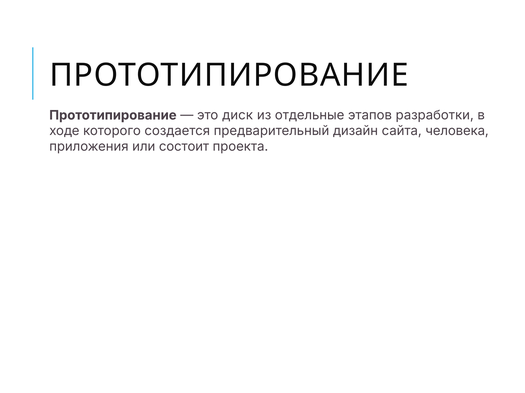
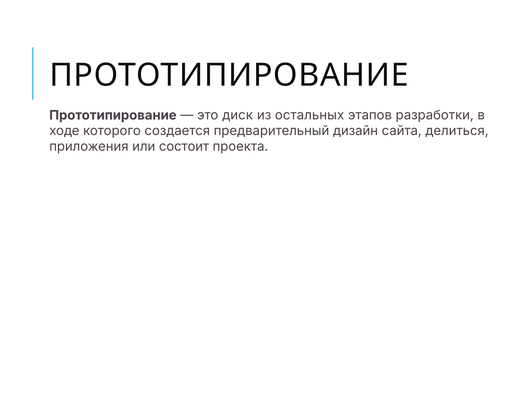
отдельные: отдельные -> остальных (310, 115)
человека: человека -> делиться (457, 131)
